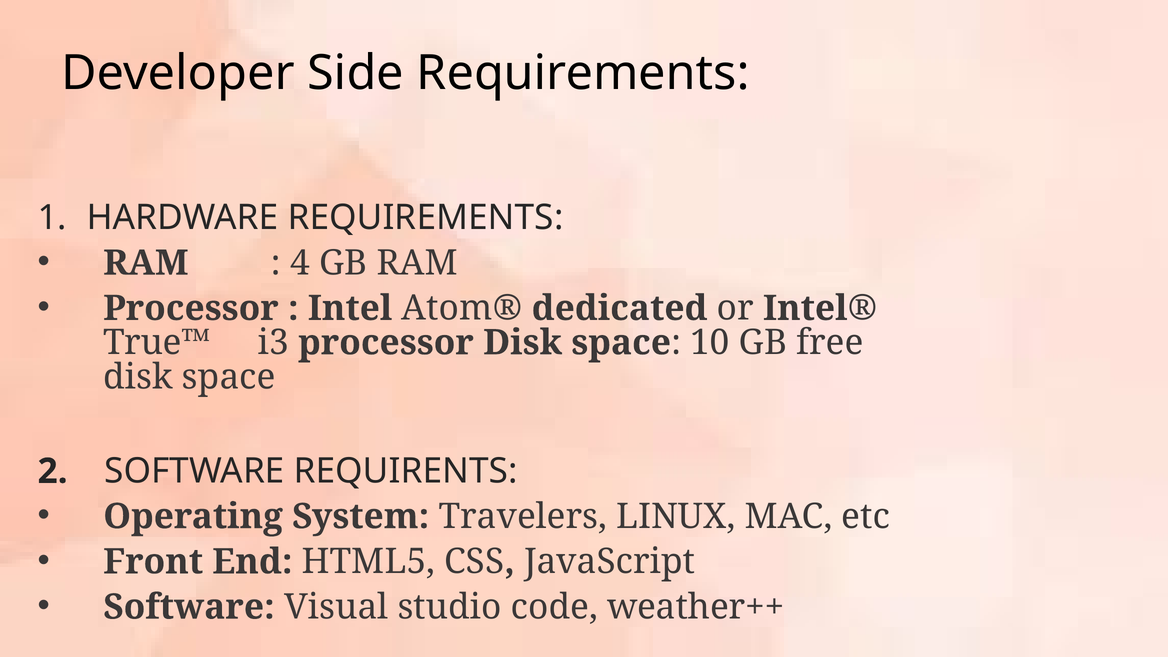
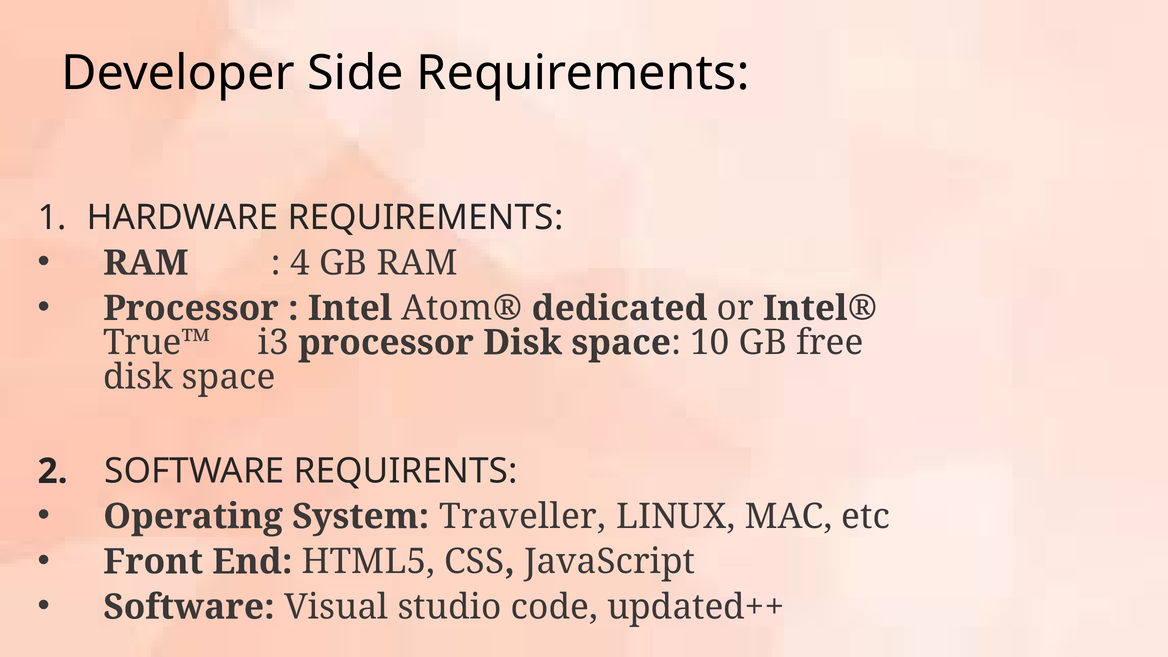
Travelers: Travelers -> Traveller (523, 517)
weather++: weather++ -> updated++ (696, 607)
